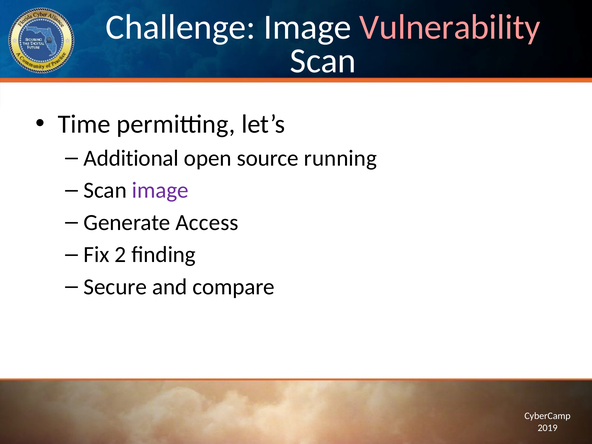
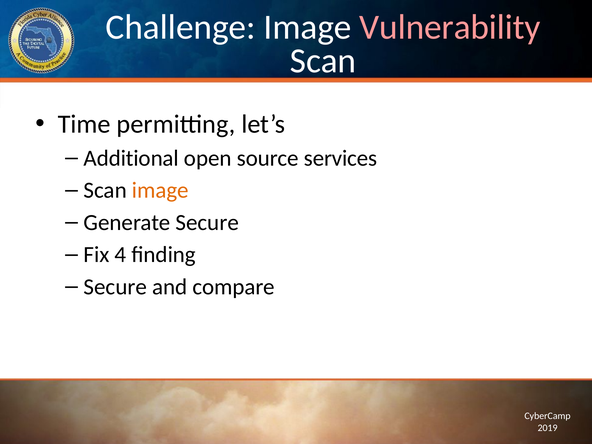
running: running -> services (341, 158)
image colour: purple -> orange (160, 190)
Generate Access: Access -> Secure (207, 223)
2: 2 -> 4 (120, 255)
